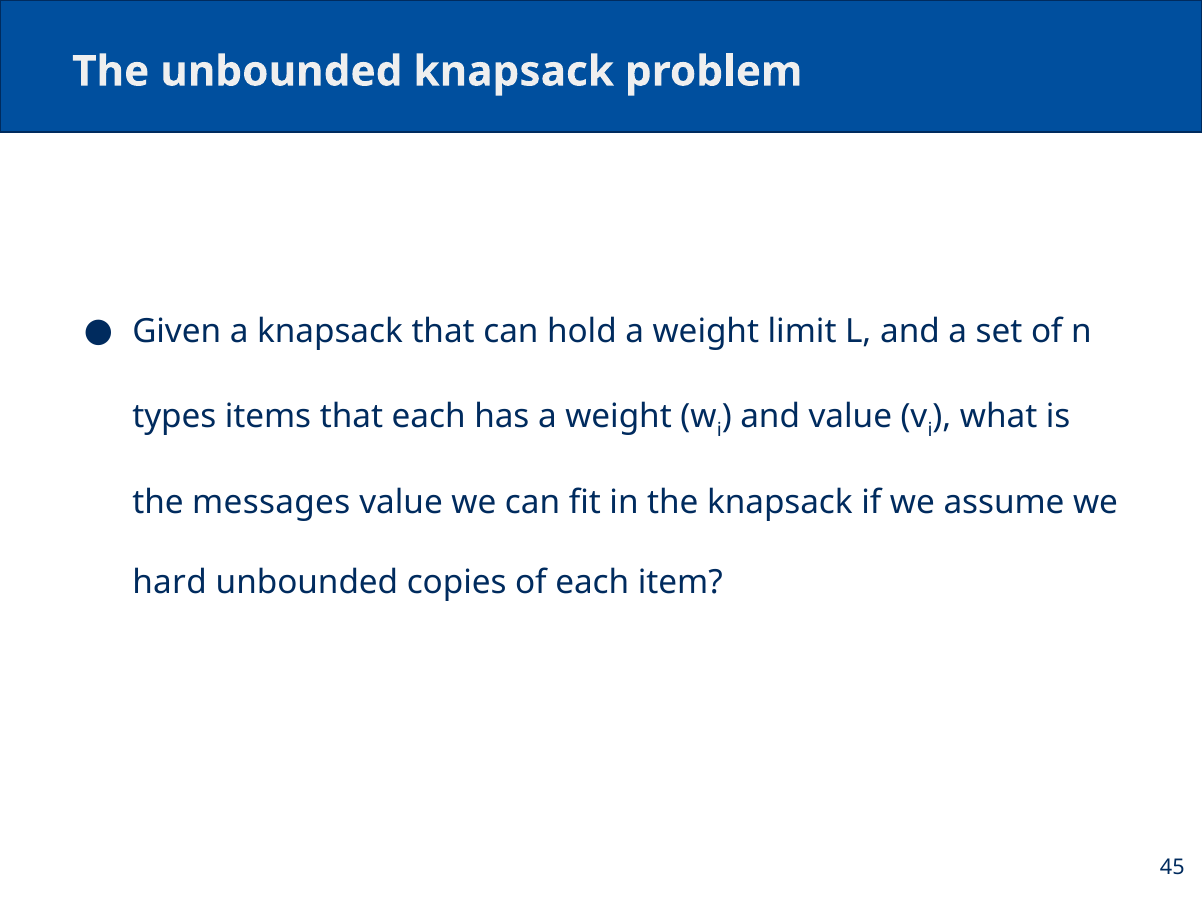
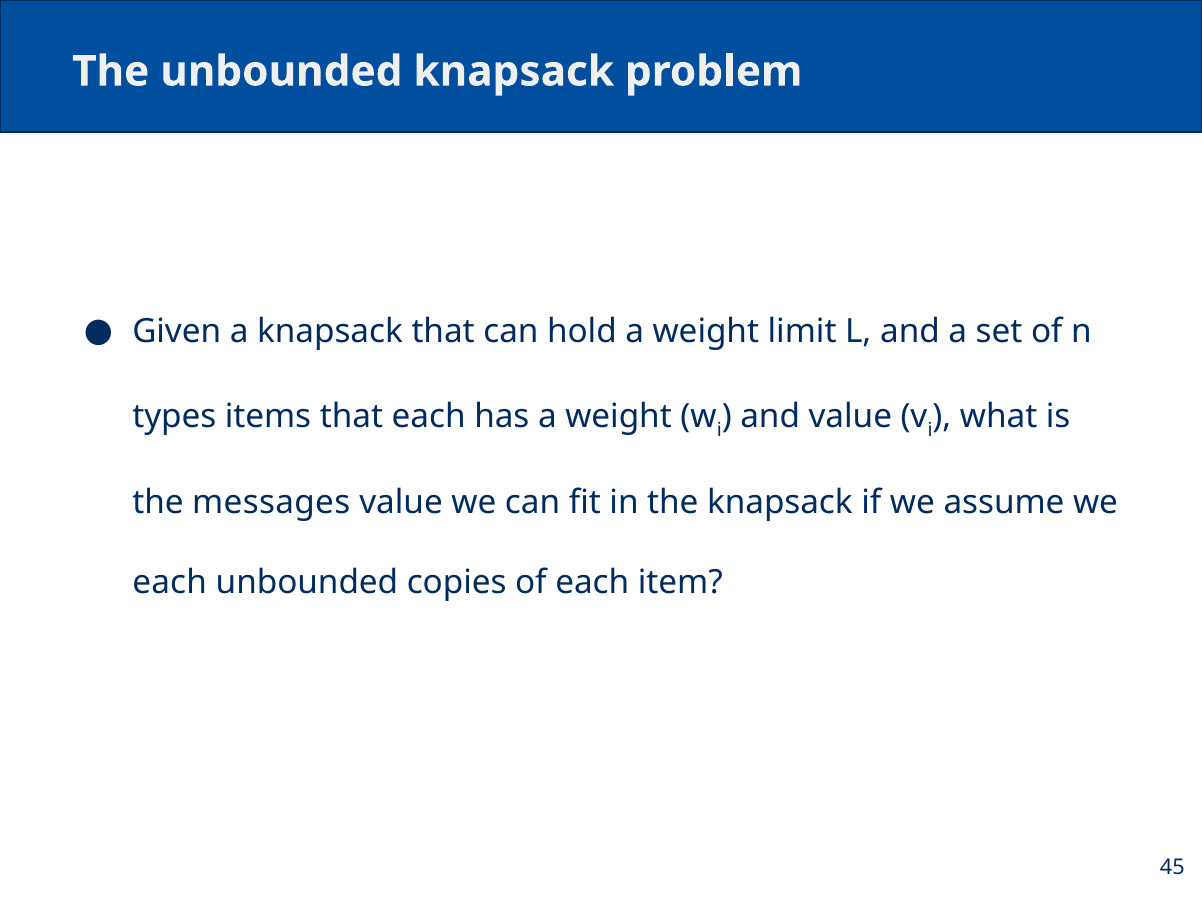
hard: hard -> each (170, 582)
